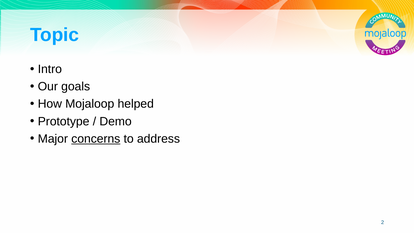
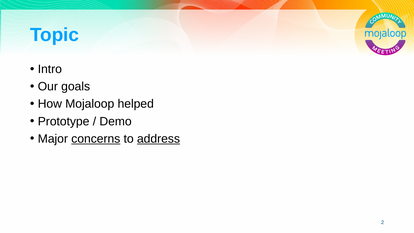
address underline: none -> present (158, 139)
